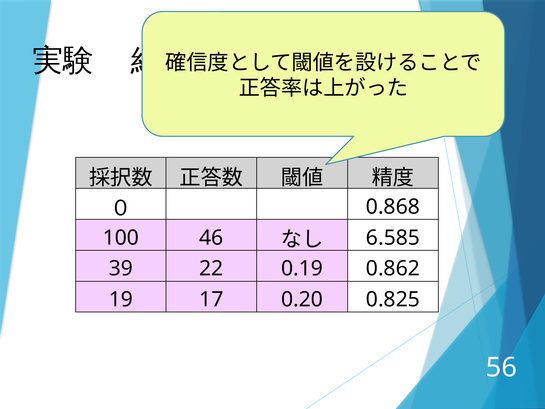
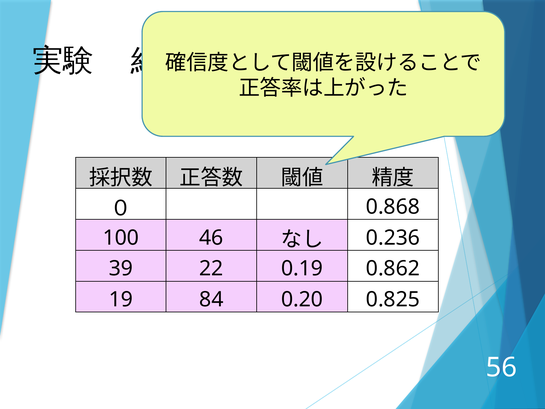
6.585: 6.585 -> 0.236 (393, 238)
17: 17 -> 84 (211, 299)
